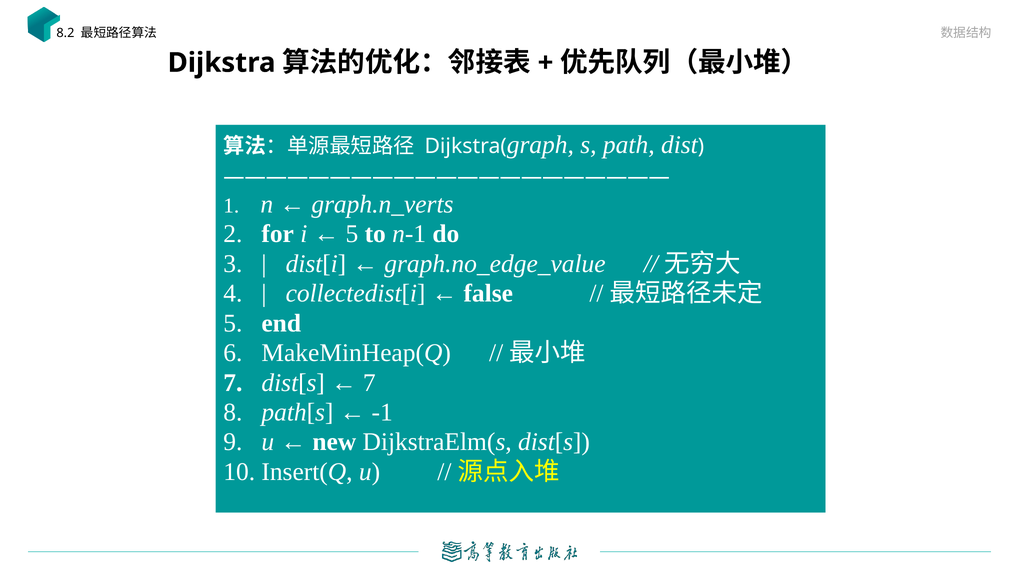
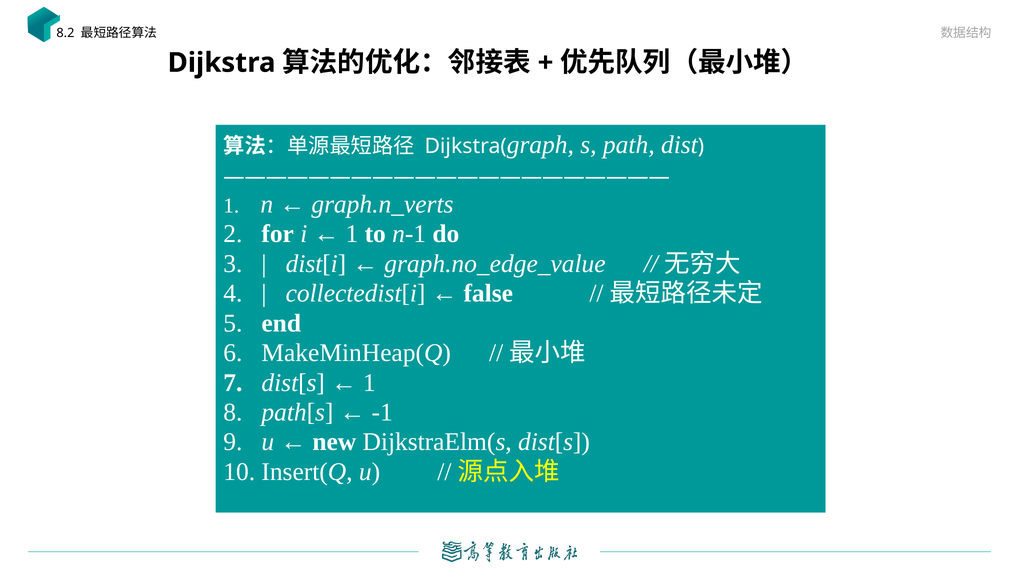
5: 5 -> 1 (352, 234)
7: 7 -> 1 (369, 383)
